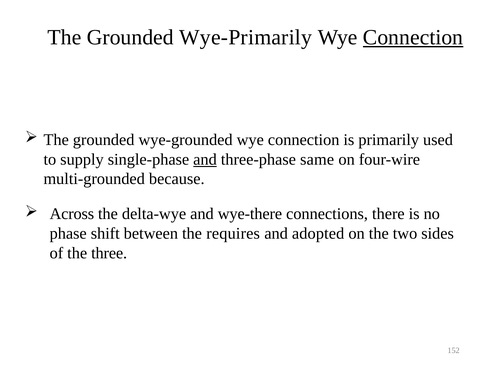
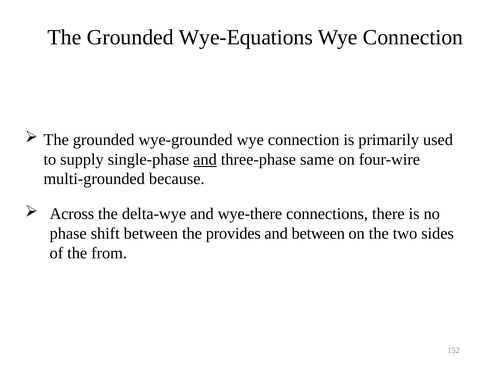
Wye-Primarily: Wye-Primarily -> Wye-Equations (246, 37)
Connection underline: present -> none (413, 37)
requires: requires -> provides (233, 233)
and adopted: adopted -> between (318, 233)
three: three -> from (109, 253)
